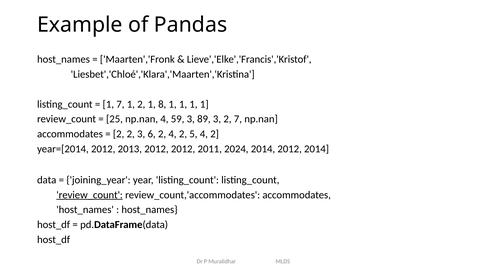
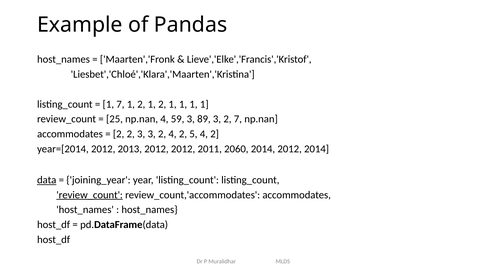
2 1 8: 8 -> 2 (162, 104)
3 6: 6 -> 3 (152, 134)
2024: 2024 -> 2060 (236, 149)
data underline: none -> present (47, 180)
